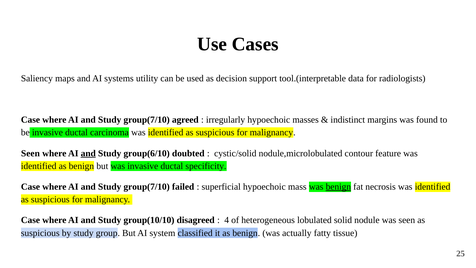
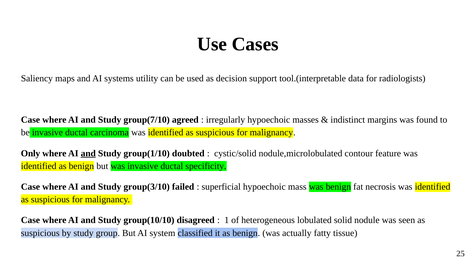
Seen: Seen -> Only (31, 153)
group(6/10: group(6/10 -> group(1/10 (147, 153)
group(7/10: group(7/10 -> group(3/10 (147, 187)
benign underline: present -> none (338, 187)
4: 4 -> 1 (227, 220)
